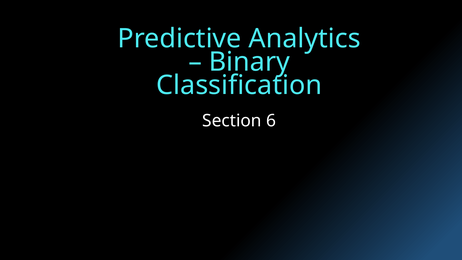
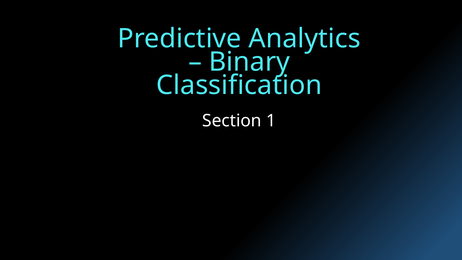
6: 6 -> 1 (271, 121)
